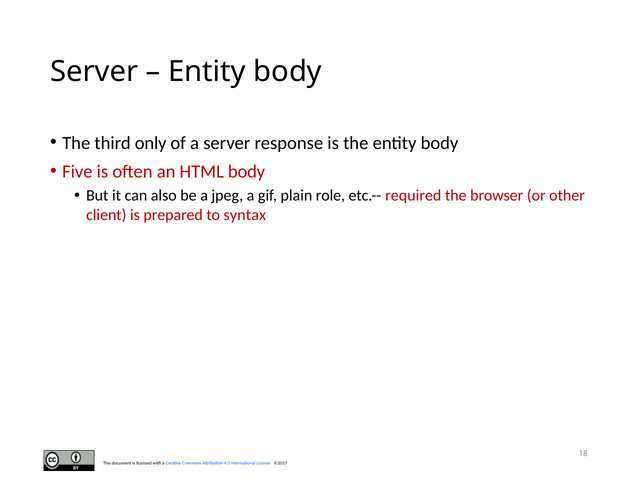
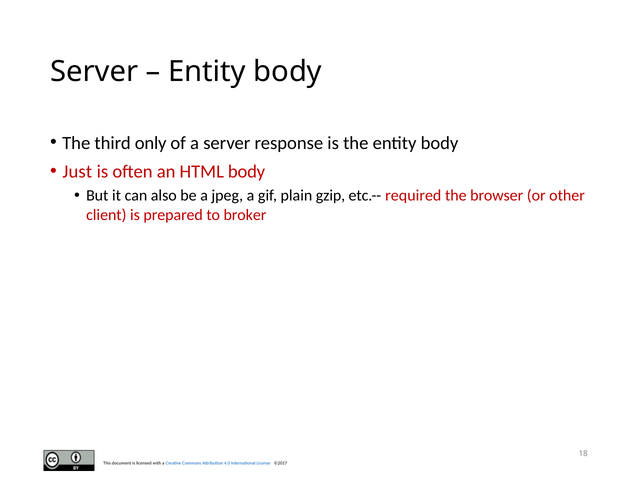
Five: Five -> Just (77, 172)
role: role -> gzip (330, 196)
syntax: syntax -> broker (245, 215)
